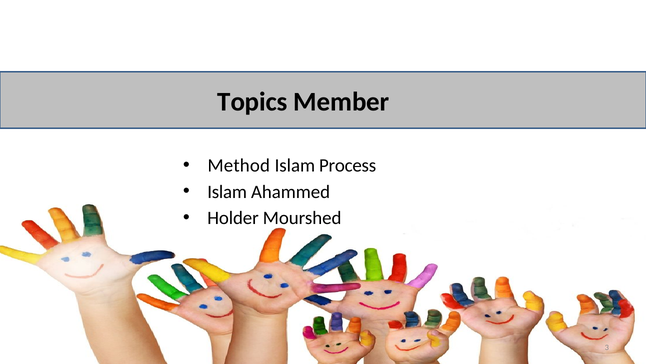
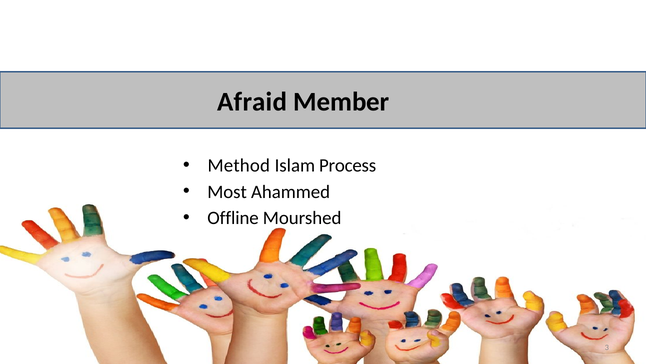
Topics: Topics -> Afraid (252, 102)
Islam: Islam -> Most (227, 191)
Holder: Holder -> Offline (233, 218)
